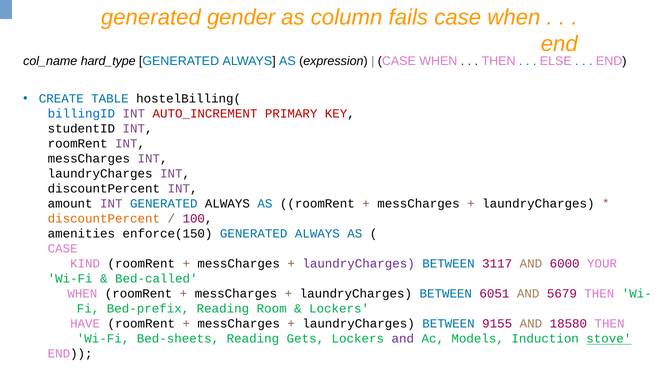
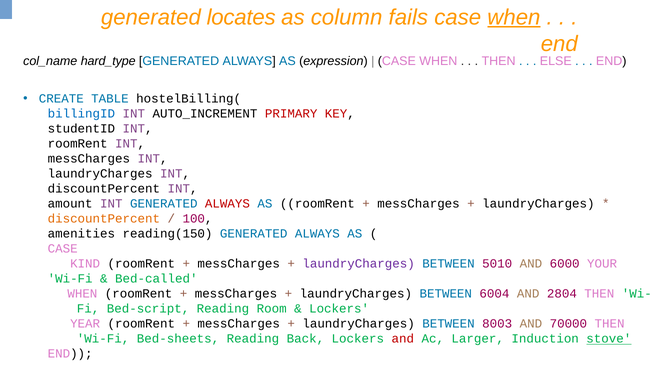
gender: gender -> locates (241, 17)
when underline: none -> present (514, 17)
AUTO_INCREMENT colour: red -> black (205, 114)
ALWAYS colour: black -> red (227, 204)
enforce(150: enforce(150 -> reading(150 (168, 234)
3117: 3117 -> 5010 (497, 264)
6051: 6051 -> 6004 (494, 294)
5679: 5679 -> 2804 (562, 294)
Bed-prefix: Bed-prefix -> Bed-script (148, 308)
HAVE: HAVE -> YEAR (85, 323)
9155: 9155 -> 8003 (497, 323)
18580: 18580 -> 70000 (568, 323)
Gets: Gets -> Back (305, 338)
and colour: purple -> red (403, 338)
Models: Models -> Larger (478, 338)
